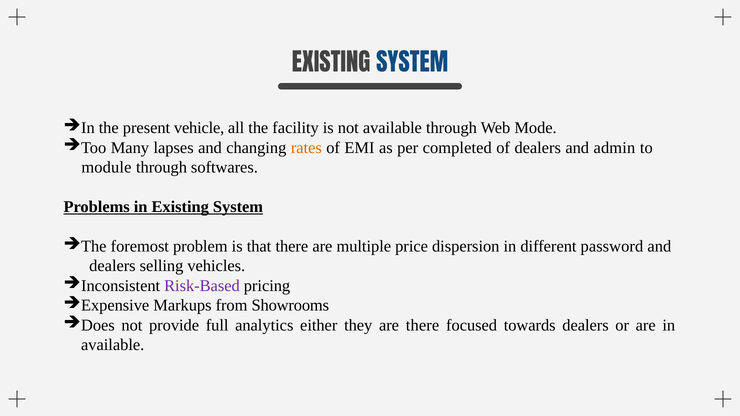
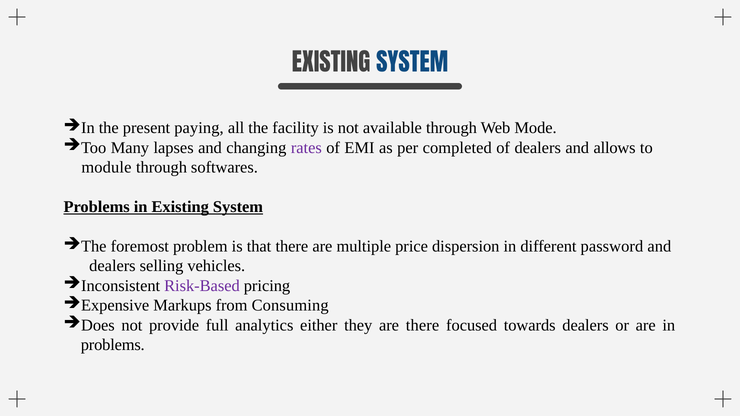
vehicle: vehicle -> paying (199, 128)
rates colour: orange -> purple (306, 148)
admin: admin -> allows (615, 148)
Showrooms: Showrooms -> Consuming (290, 306)
available: available -> problems (113, 345)
